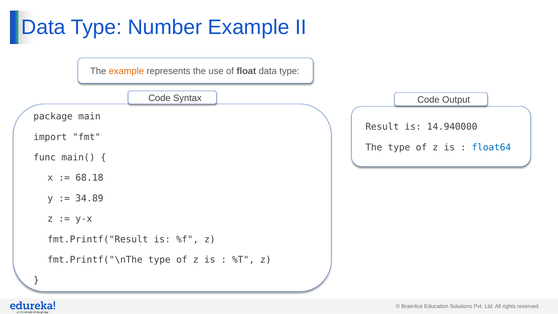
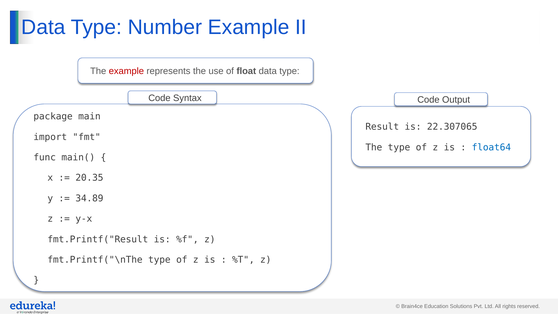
example colour: orange -> red (126, 71)
14.940000: 14.940000 -> 22.307065 (452, 127)
68.18: 68.18 -> 20.35 (89, 178)
